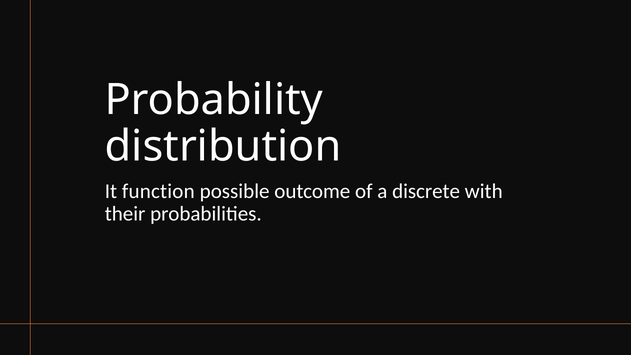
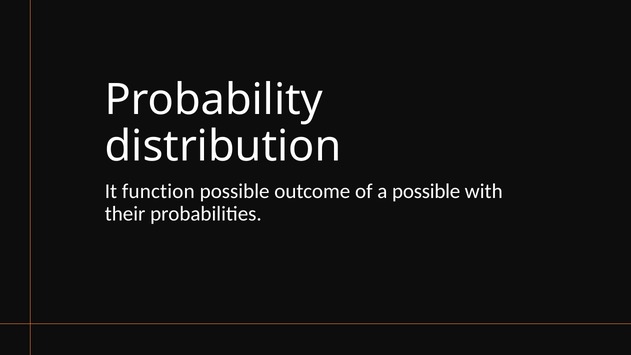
a discrete: discrete -> possible (426, 191)
